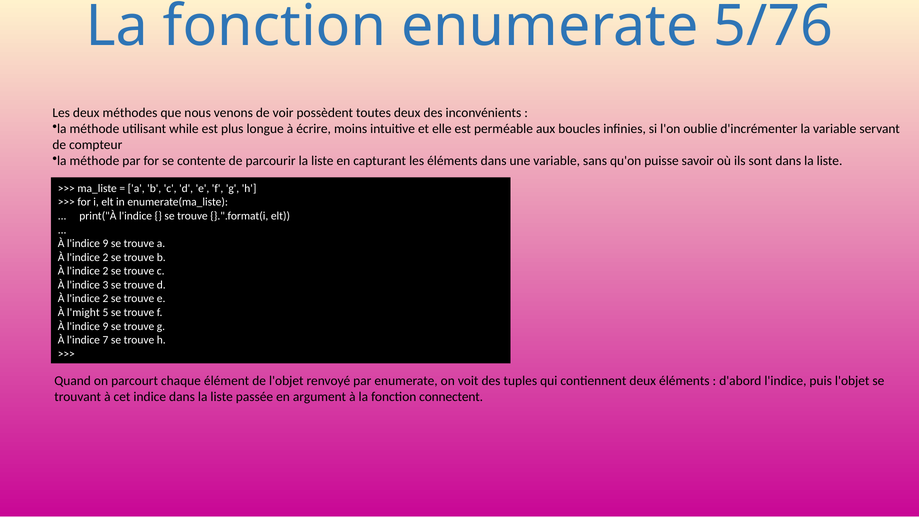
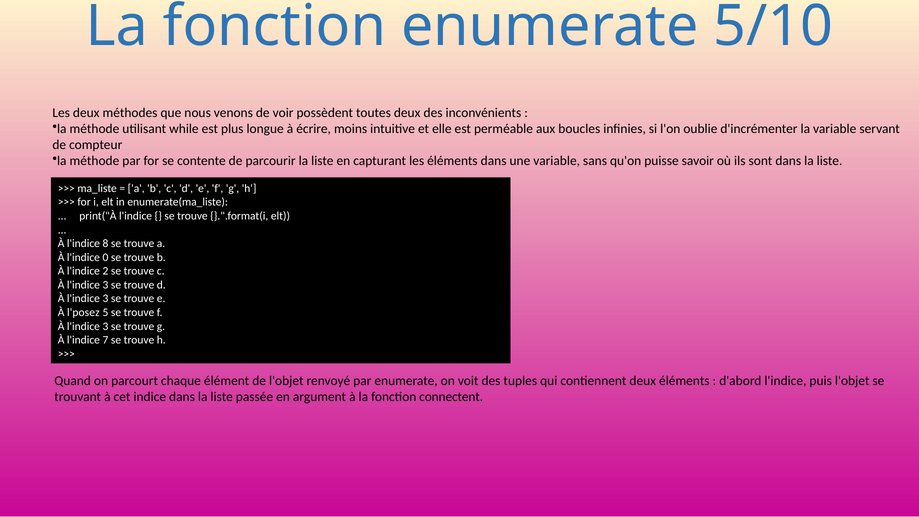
5/76: 5/76 -> 5/10 (773, 26)
9: 9 -> 8 (105, 243)
2: 2 -> 0 (105, 257)
2: 2 -> 3 (105, 299)
l'might: l'might -> l'posez (83, 312)
9: 9 -> 3 (105, 326)
